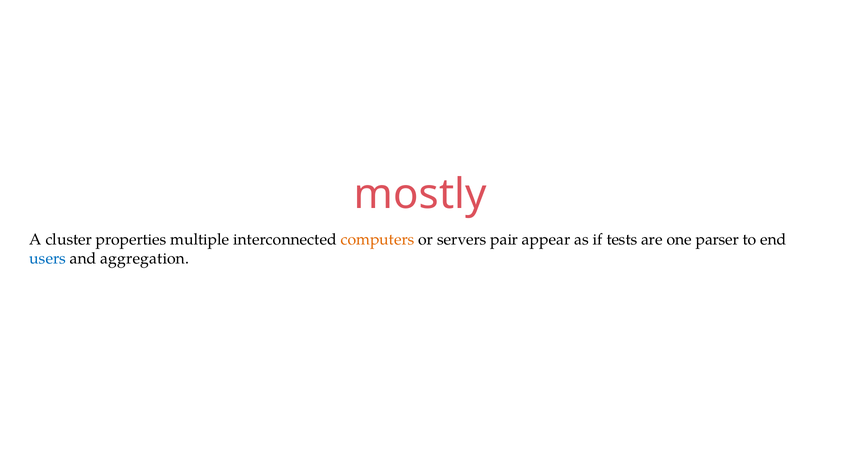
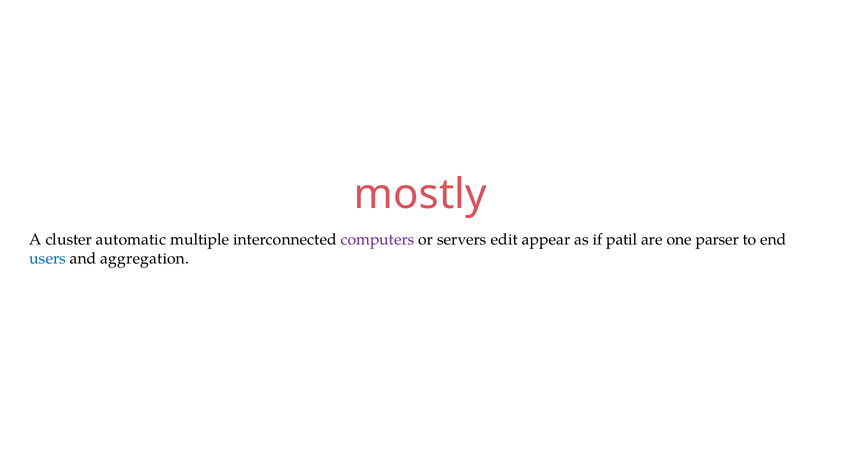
properties: properties -> automatic (131, 240)
computers colour: orange -> purple (378, 240)
pair: pair -> edit (504, 240)
tests: tests -> patil (622, 240)
